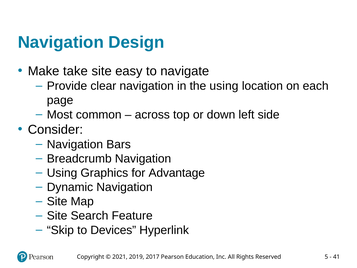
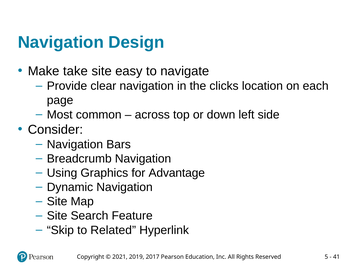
the using: using -> clicks (224, 86)
Devices: Devices -> Related (113, 230)
